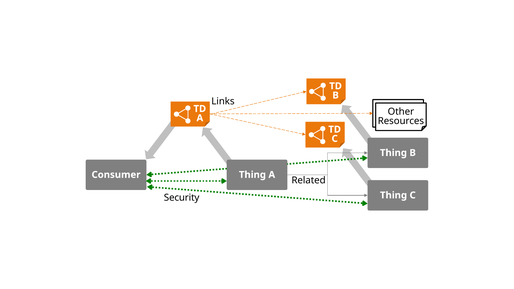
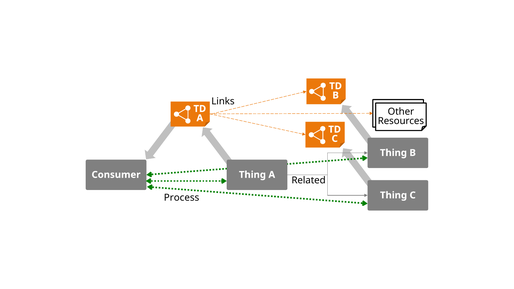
Security: Security -> Process (182, 198)
